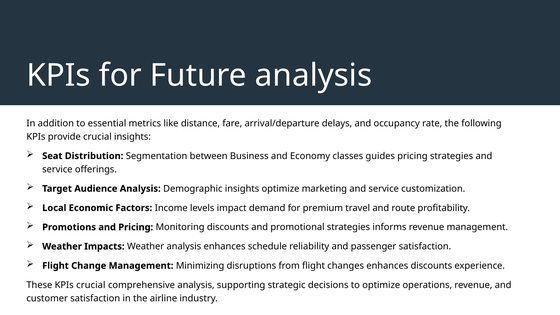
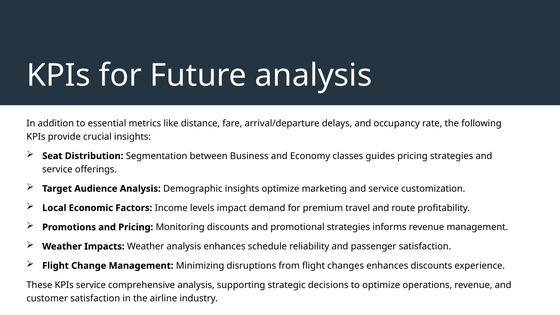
KPIs crucial: crucial -> service (91, 285)
